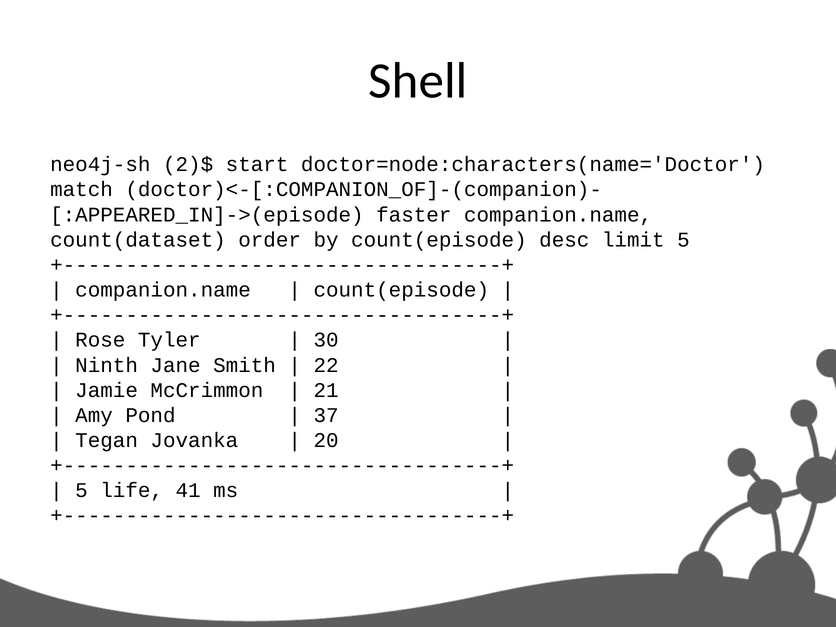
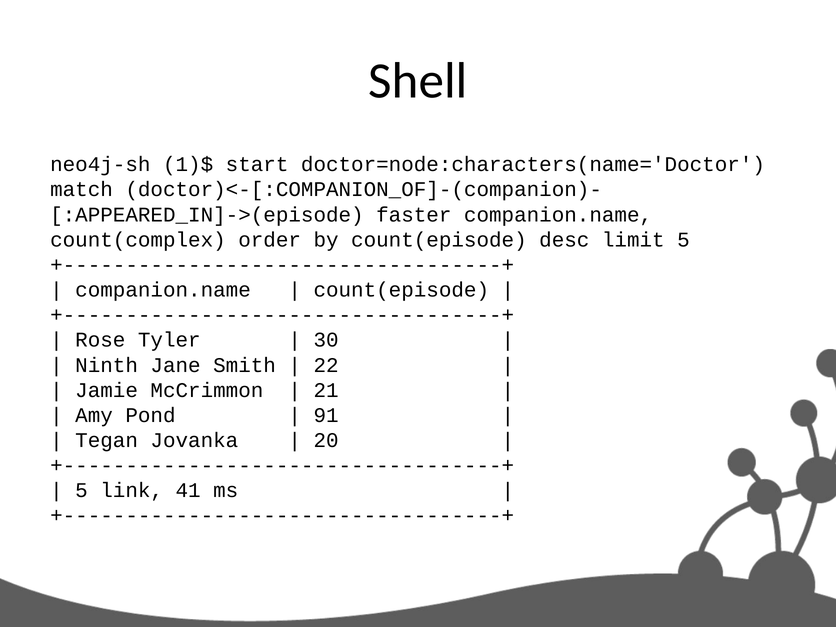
2)$: 2)$ -> 1)$ (188, 164)
count(dataset: count(dataset -> count(complex (138, 240)
37: 37 -> 91 (326, 415)
life: life -> link (132, 491)
